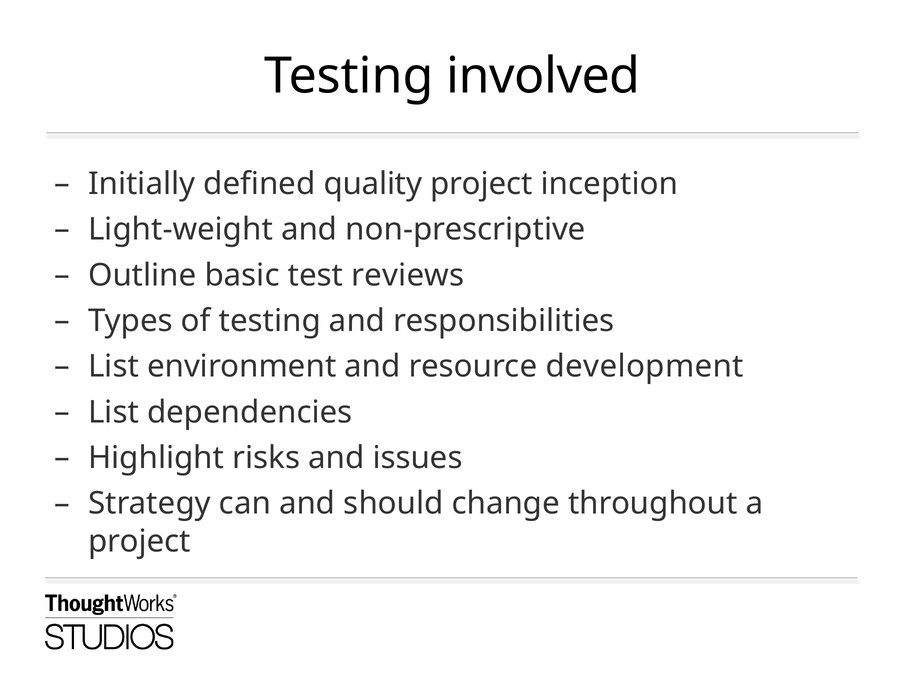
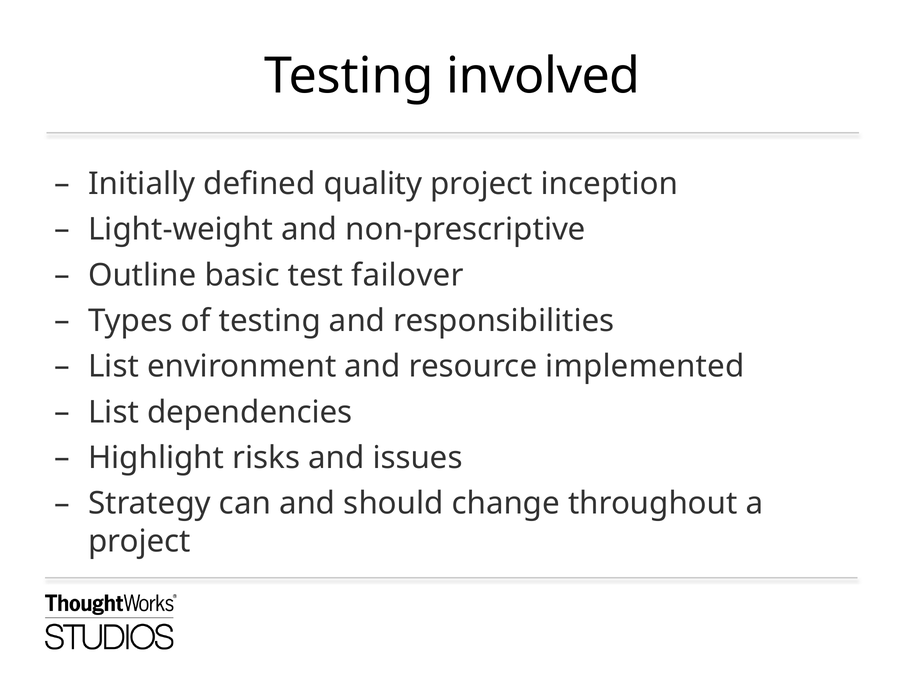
reviews: reviews -> failover (408, 275)
development: development -> implemented (645, 367)
